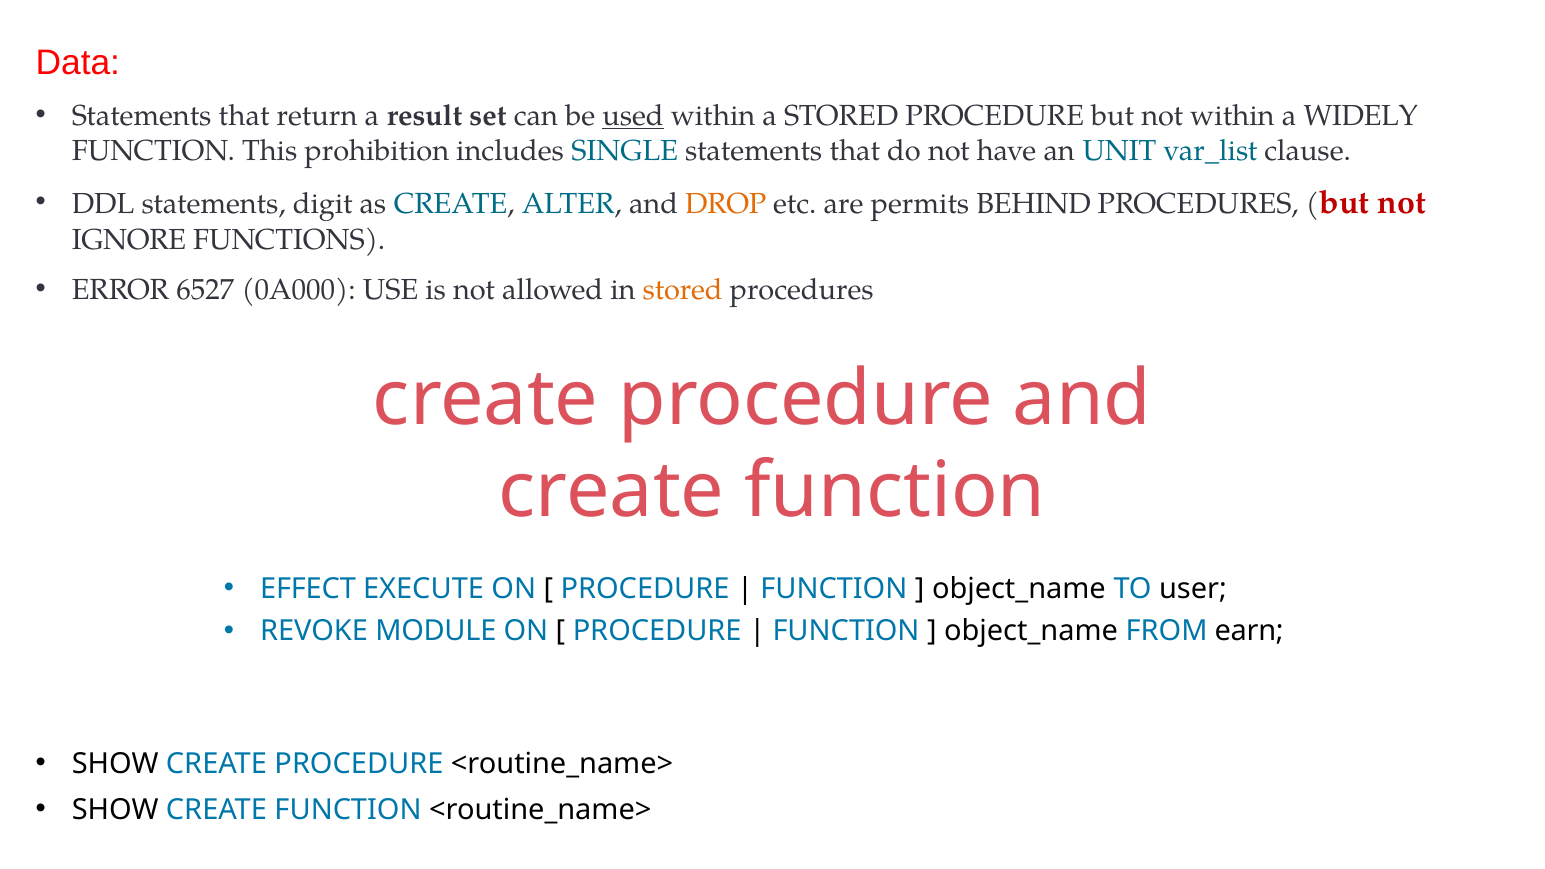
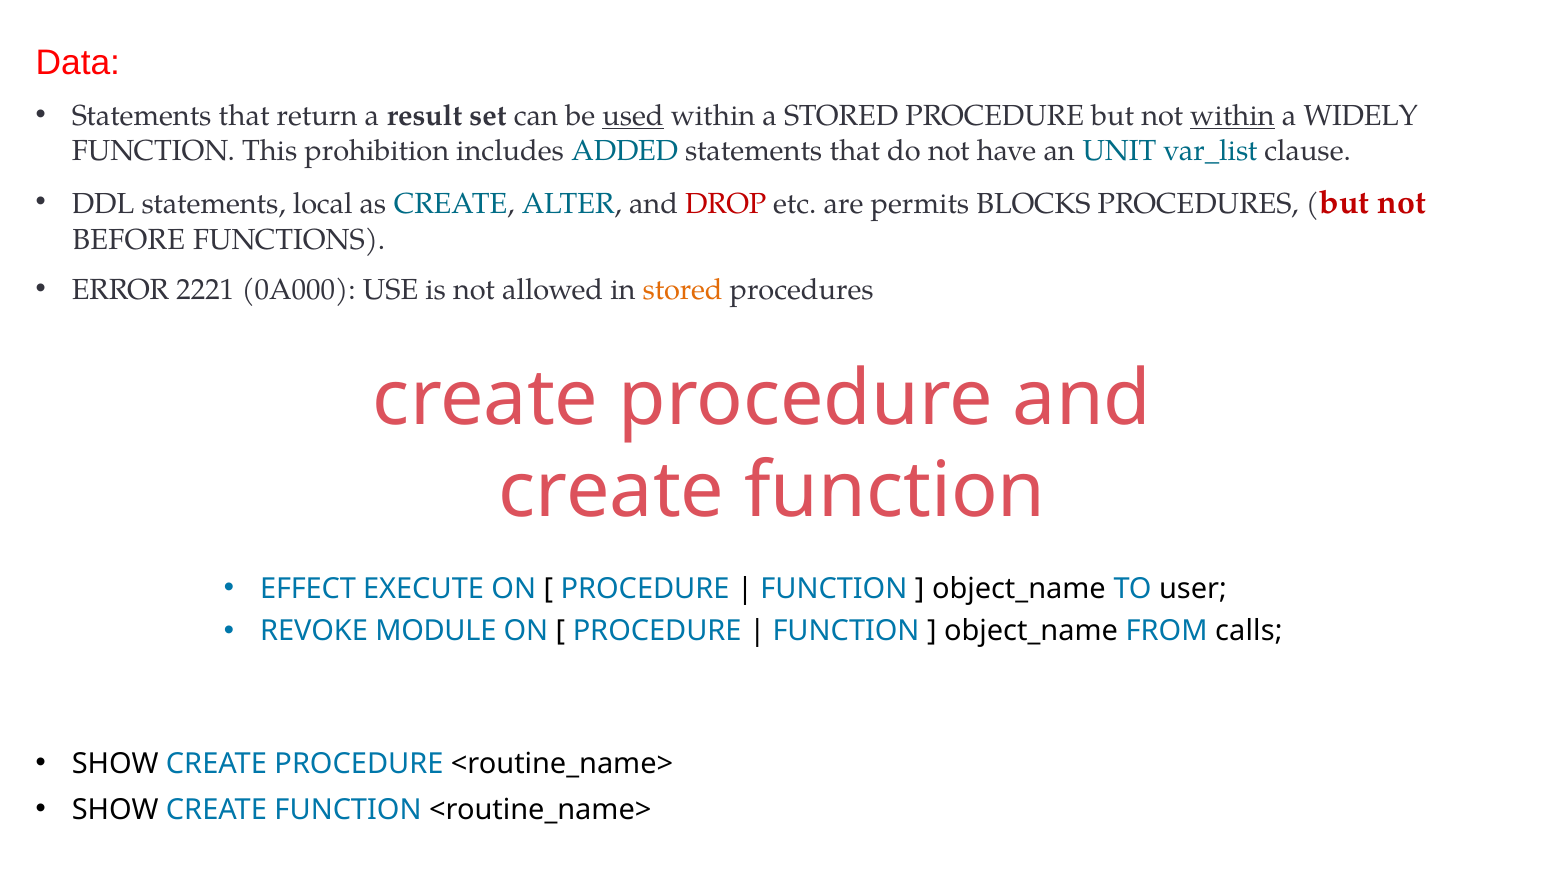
within underline: none -> present (1232, 116)
SINGLE: SINGLE -> ADDED (625, 151)
digit: digit -> local (323, 204)
DROP colour: orange -> red (726, 204)
BEHIND: BEHIND -> BLOCKS (1034, 204)
IGNORE: IGNORE -> BEFORE (129, 240)
6527: 6527 -> 2221 (205, 290)
earn: earn -> calls (1249, 631)
